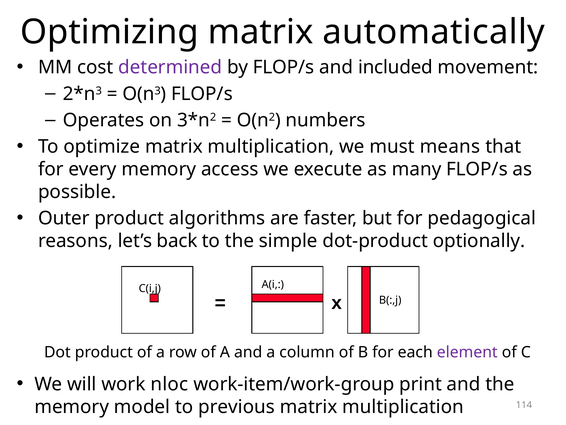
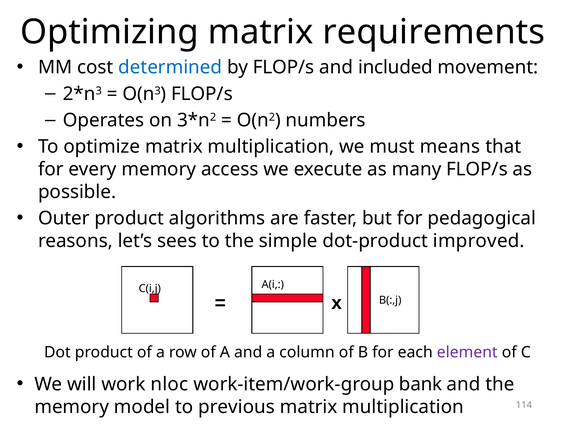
automatically: automatically -> requirements (434, 32)
determined colour: purple -> blue (170, 67)
back: back -> sees (177, 241)
optionally: optionally -> improved (479, 241)
print: print -> bank (421, 384)
